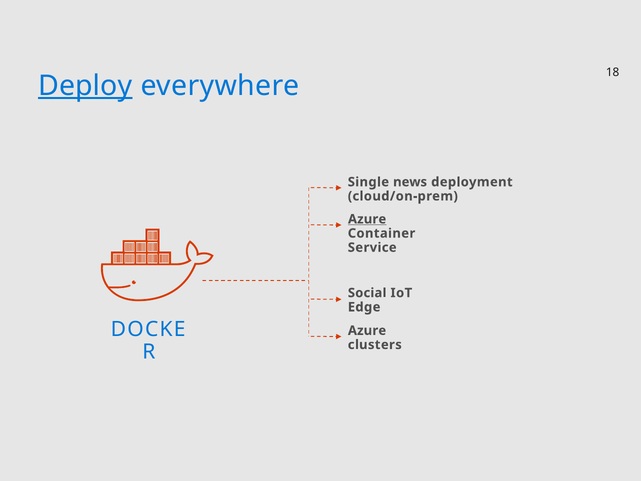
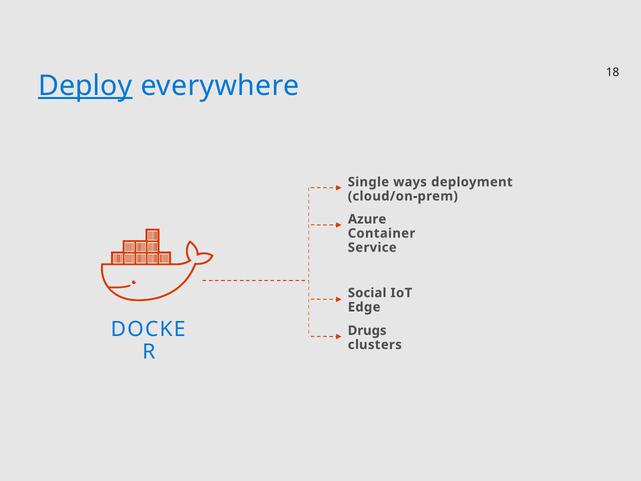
news: news -> ways (410, 182)
Azure underline: present -> none (367, 219)
Azure: Azure -> Drugs (367, 330)
